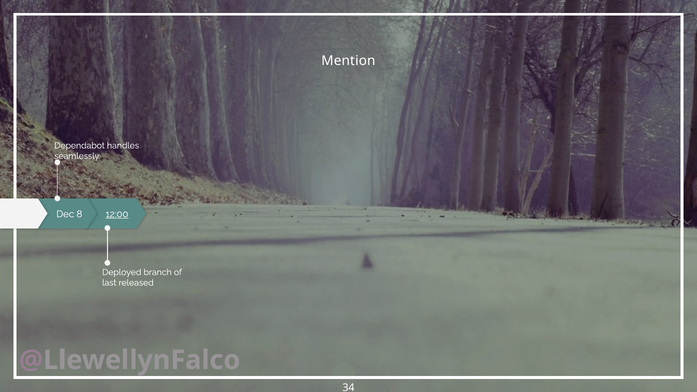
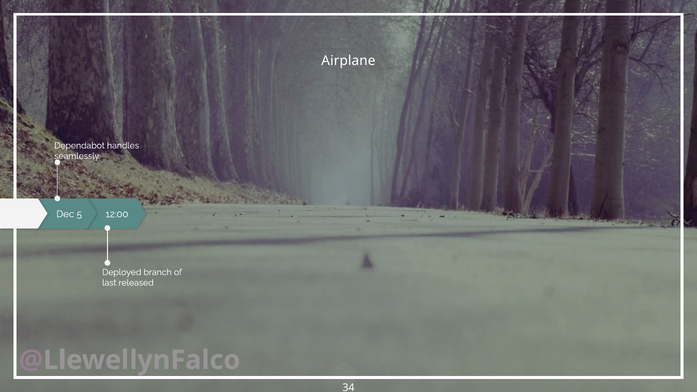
Mention: Mention -> Airplane (348, 61)
8: 8 -> 5 (79, 214)
12:00 underline: present -> none (117, 214)
